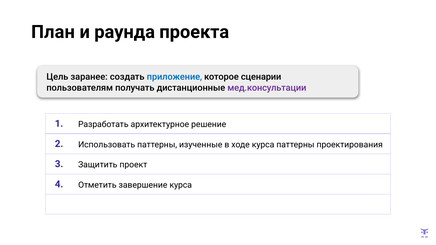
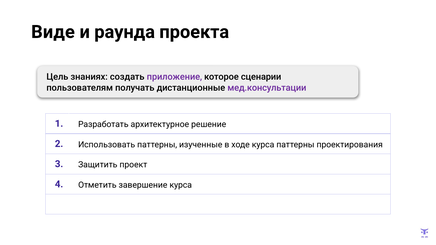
План: План -> Виде (53, 32)
заранее: заранее -> знаниях (89, 77)
приложение colour: blue -> purple (174, 77)
